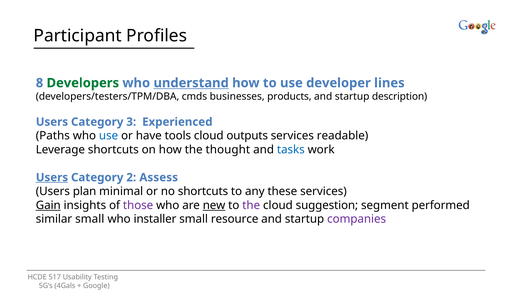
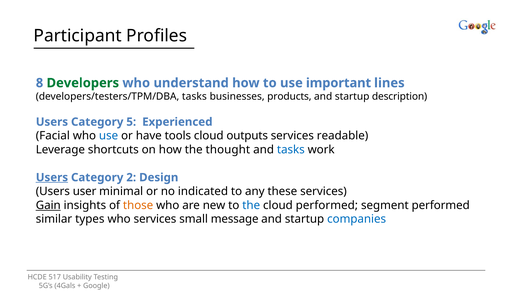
understand underline: present -> none (191, 83)
developer: developer -> important (339, 83)
developers/testers/TPM/DBA cmds: cmds -> tasks (194, 96)
3: 3 -> 5 (131, 122)
Paths: Paths -> Facial (53, 136)
Assess: Assess -> Design (159, 177)
plan: plan -> user (85, 191)
no shortcuts: shortcuts -> indicated (203, 191)
those colour: purple -> orange (138, 205)
new underline: present -> none (214, 205)
the colour: purple -> blue (251, 205)
cloud suggestion: suggestion -> performed (327, 205)
similar small: small -> types (90, 219)
who installer: installer -> services (155, 219)
resource: resource -> message (235, 219)
companies colour: purple -> blue (357, 219)
